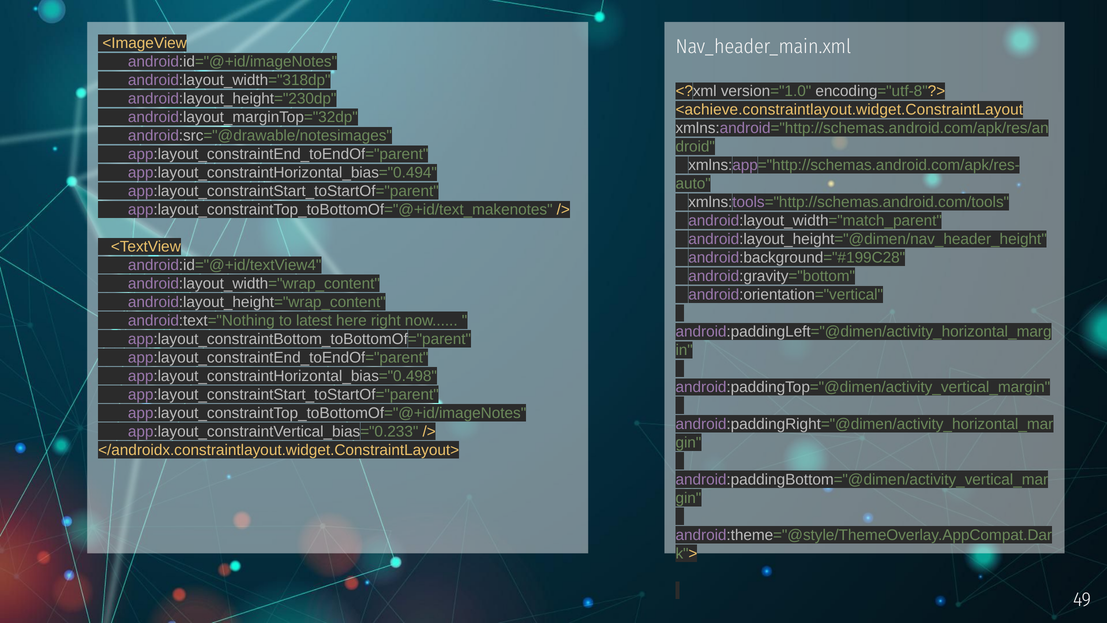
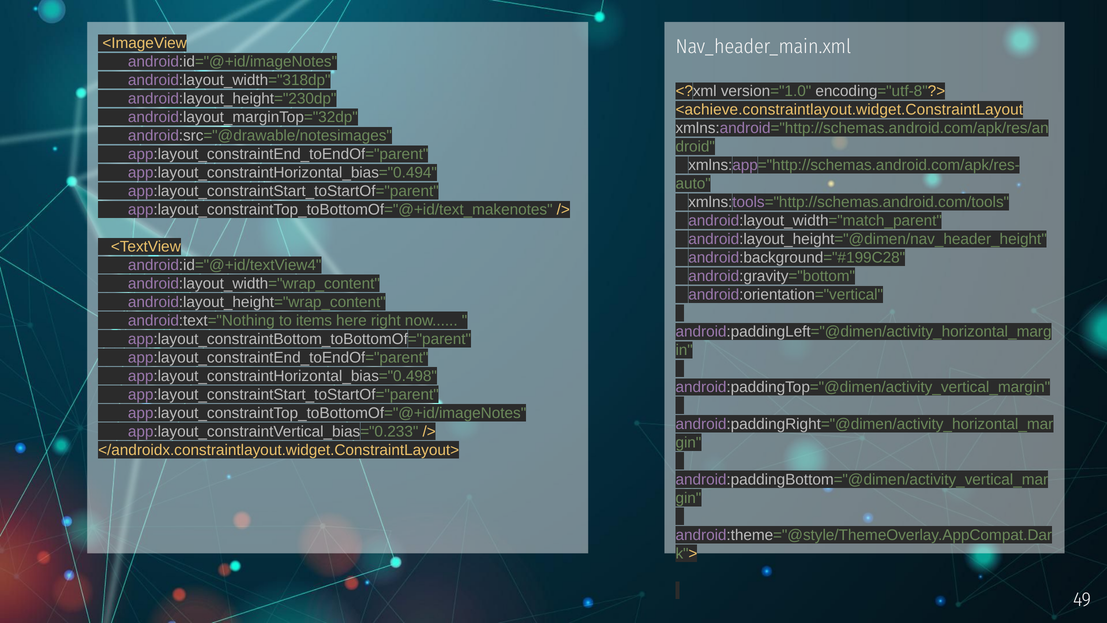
latest: latest -> items (314, 320)
